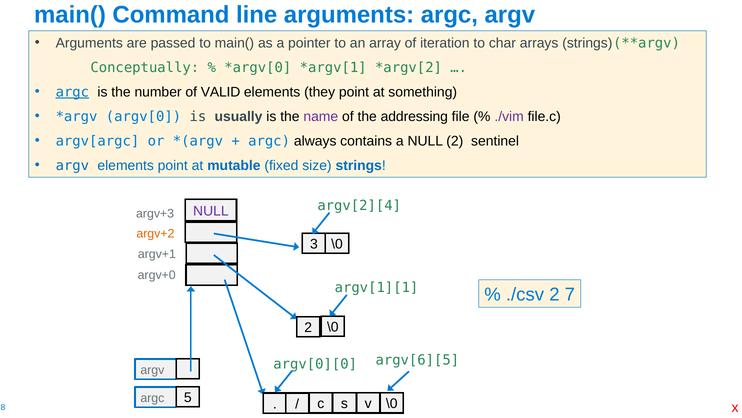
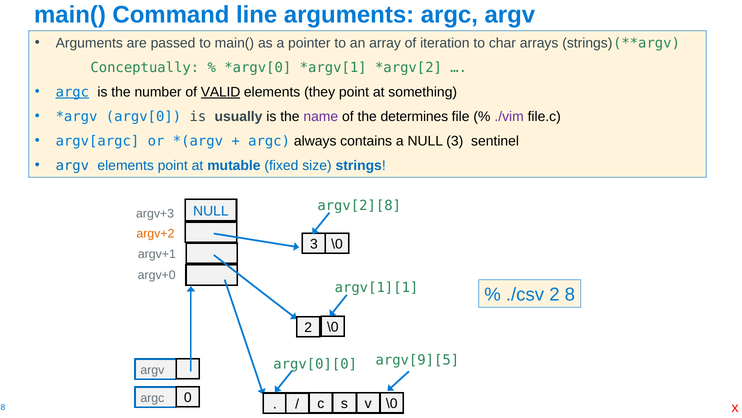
VALID underline: none -> present (221, 92)
addressing: addressing -> determines (414, 116)
NULL 2: 2 -> 3 (455, 141)
argv[2][4: argv[2][4 -> argv[2][8 (359, 205)
NULL colour: purple -> blue (211, 211)
7: 7 -> 8 (570, 294)
argv[6][5: argv[6][5 -> argv[9][5 (417, 360)
5: 5 -> 0 (188, 397)
